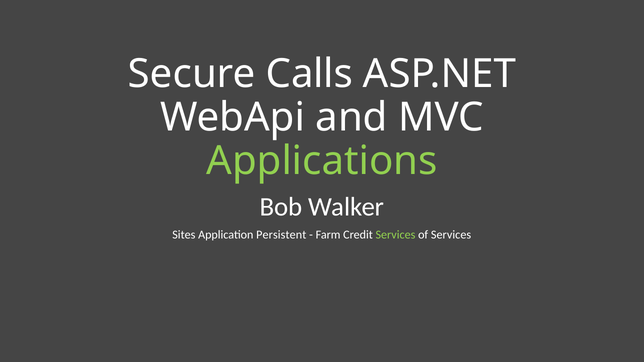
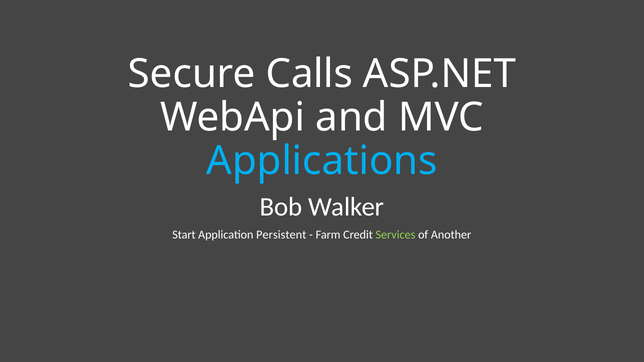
Applications colour: light green -> light blue (322, 161)
Sites: Sites -> Start (184, 235)
of Services: Services -> Another (451, 235)
